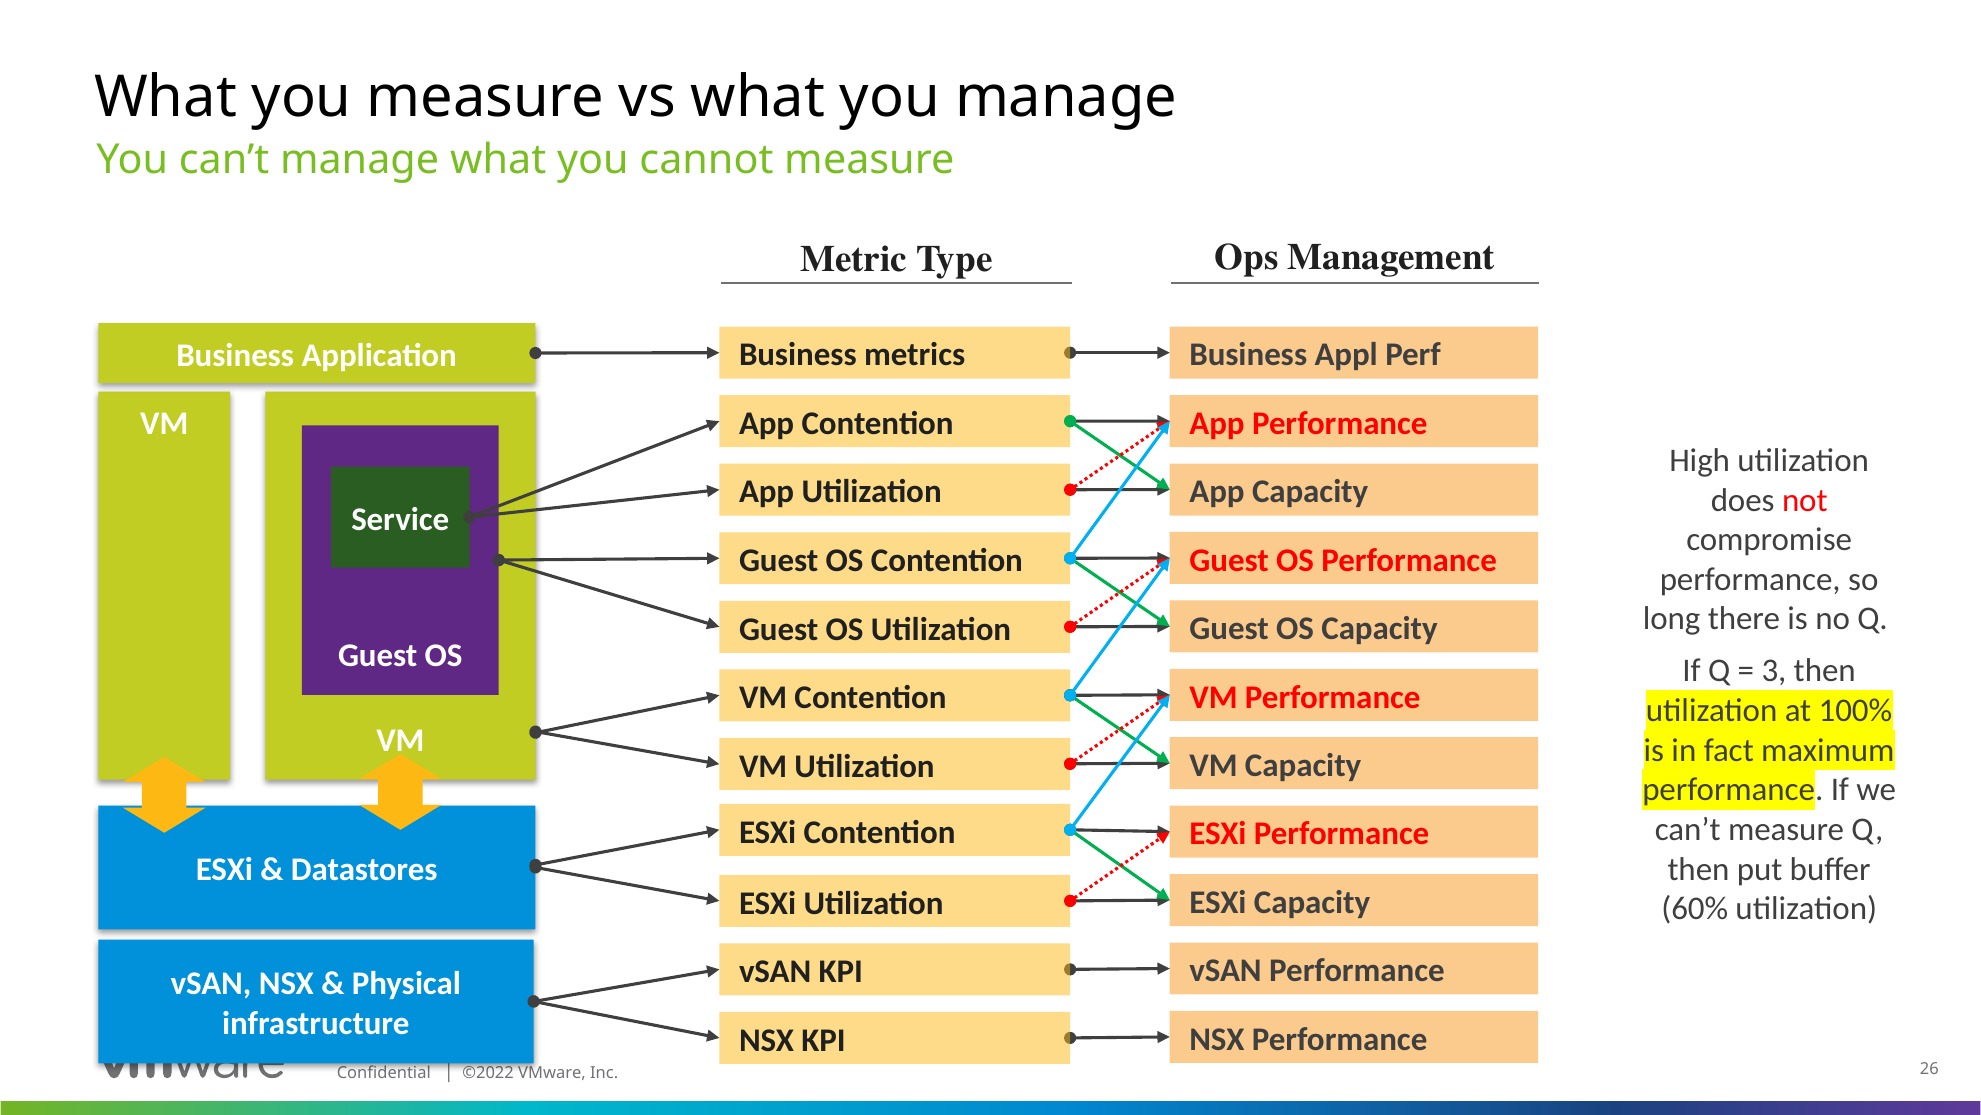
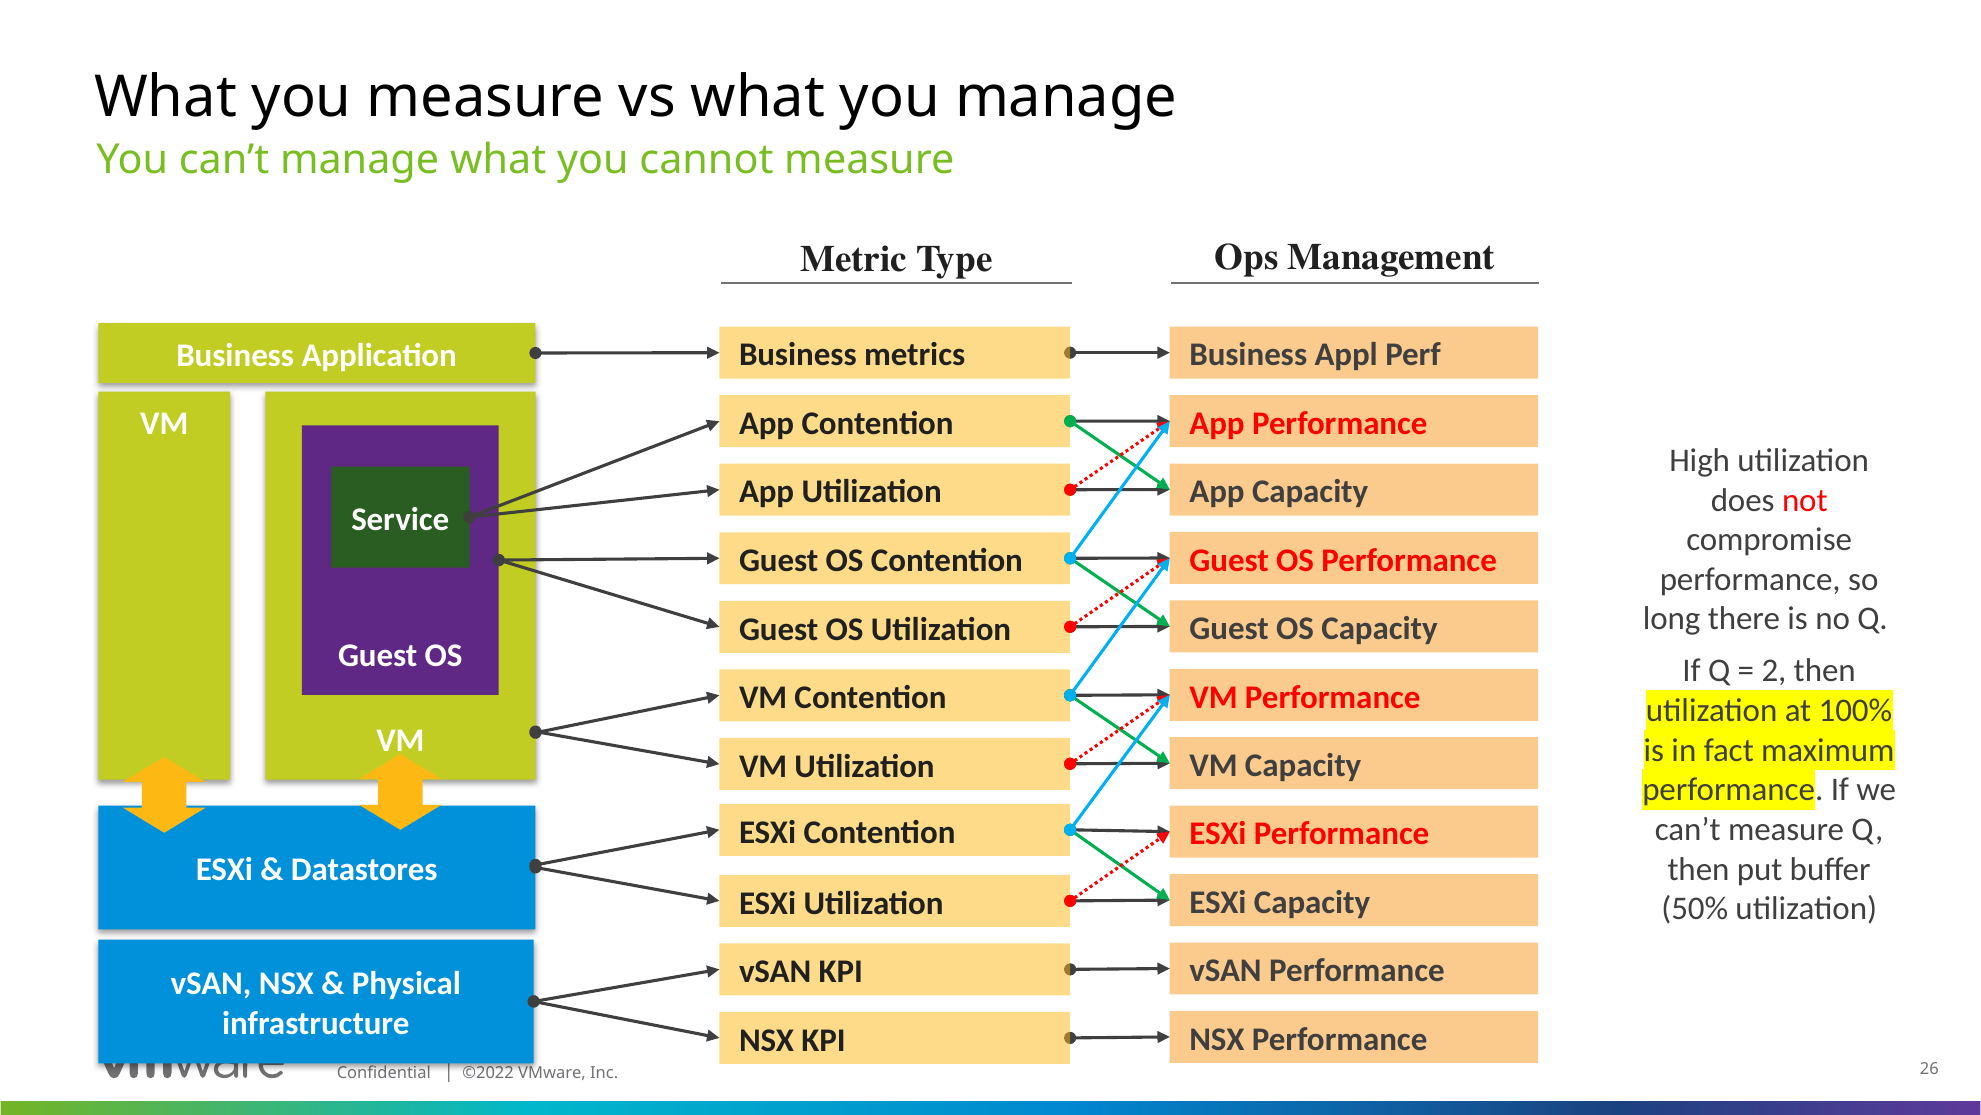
3: 3 -> 2 (1774, 671)
60%: 60% -> 50% (1695, 908)
